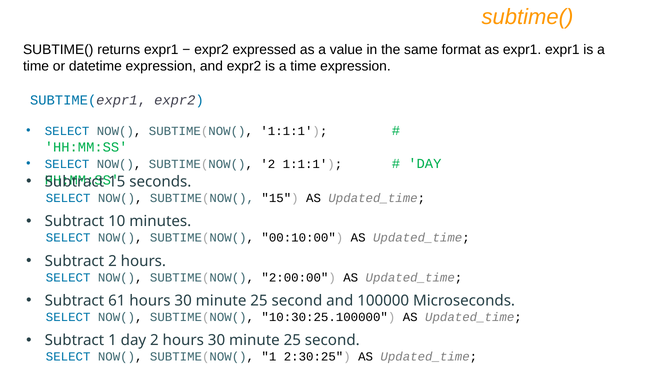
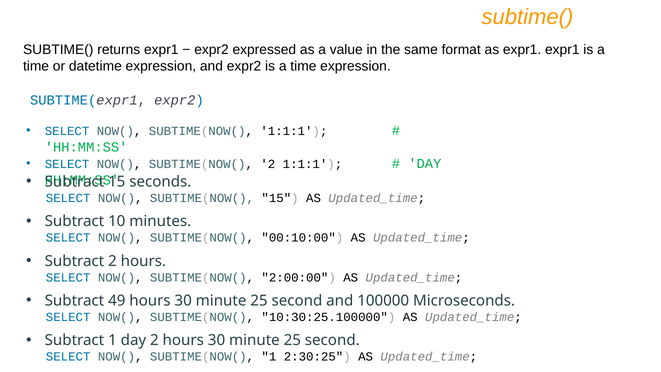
61: 61 -> 49 (117, 301)
